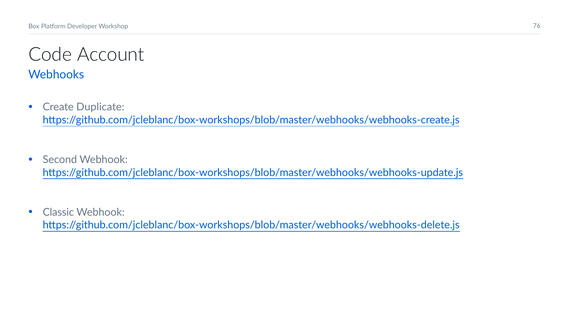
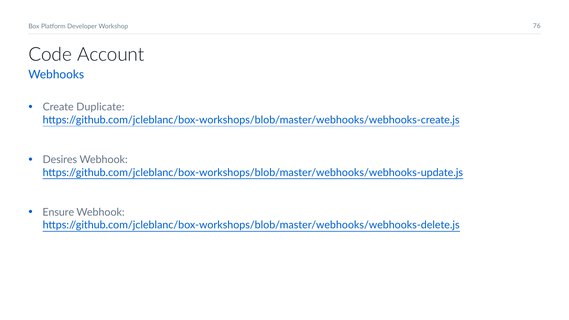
Second: Second -> Desires (60, 160)
Classic: Classic -> Ensure (58, 212)
